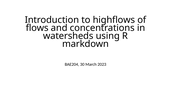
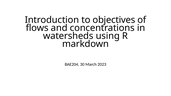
highflows: highflows -> objectives (114, 20)
